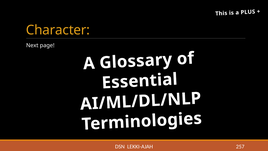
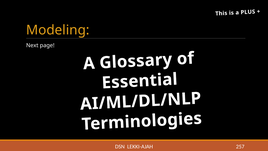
Character: Character -> Modeling (58, 30)
